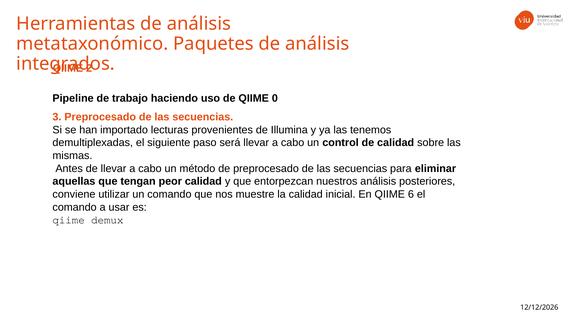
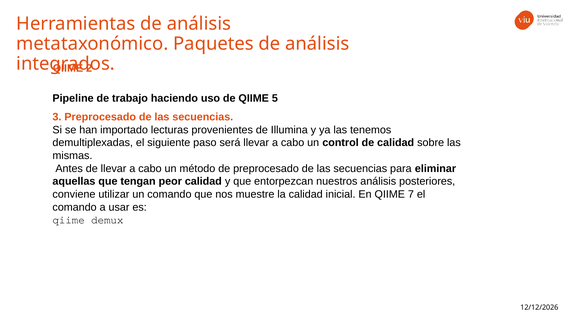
0: 0 -> 5 (275, 98)
6: 6 -> 7 (411, 194)
